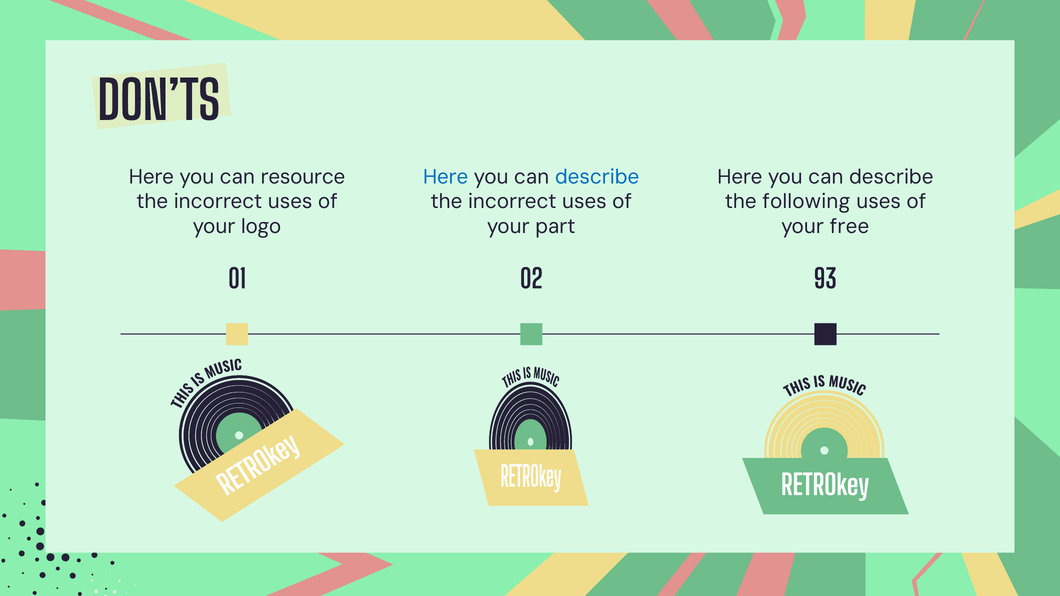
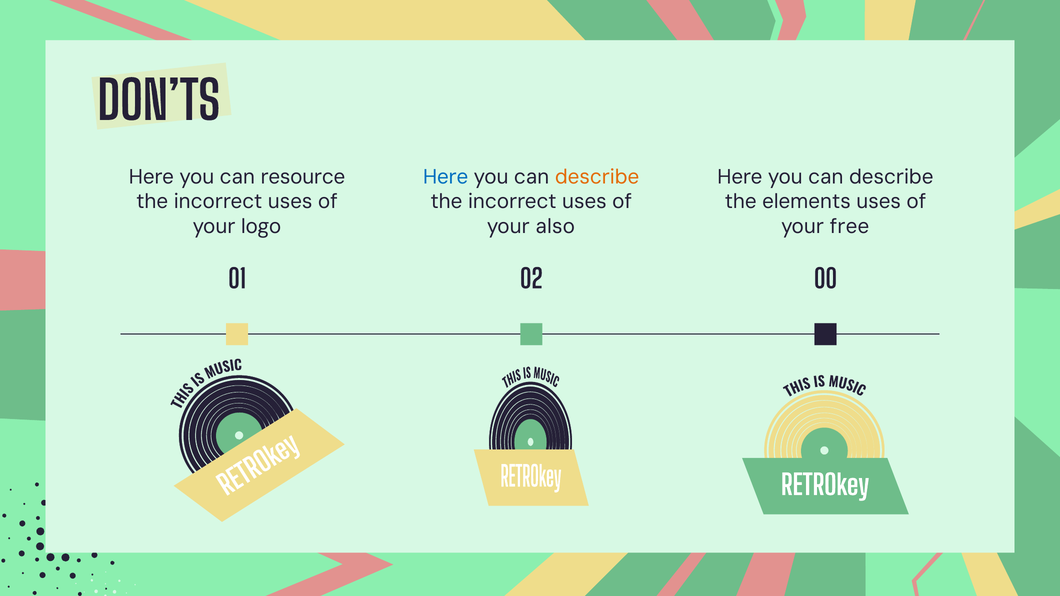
describe colour: blue -> orange (597, 177)
following: following -> elements (807, 202)
part: part -> also (555, 226)
93: 93 -> 00 (825, 280)
